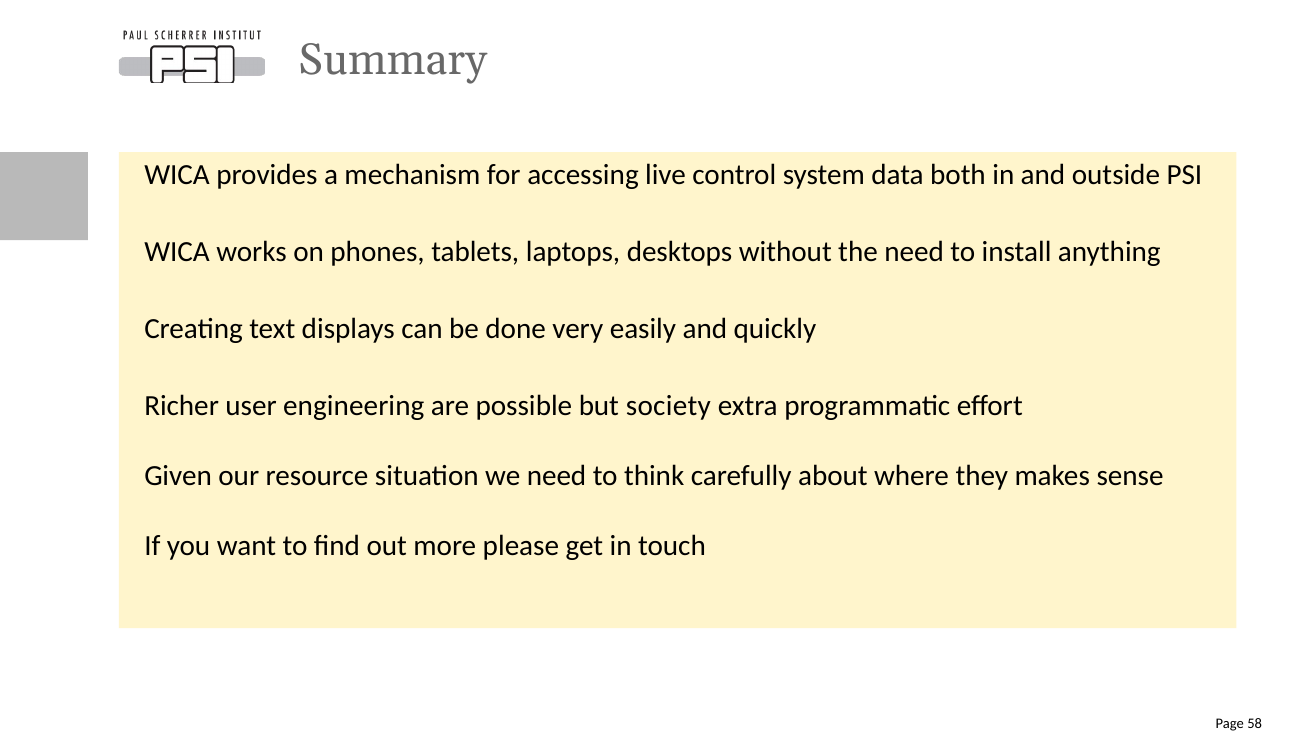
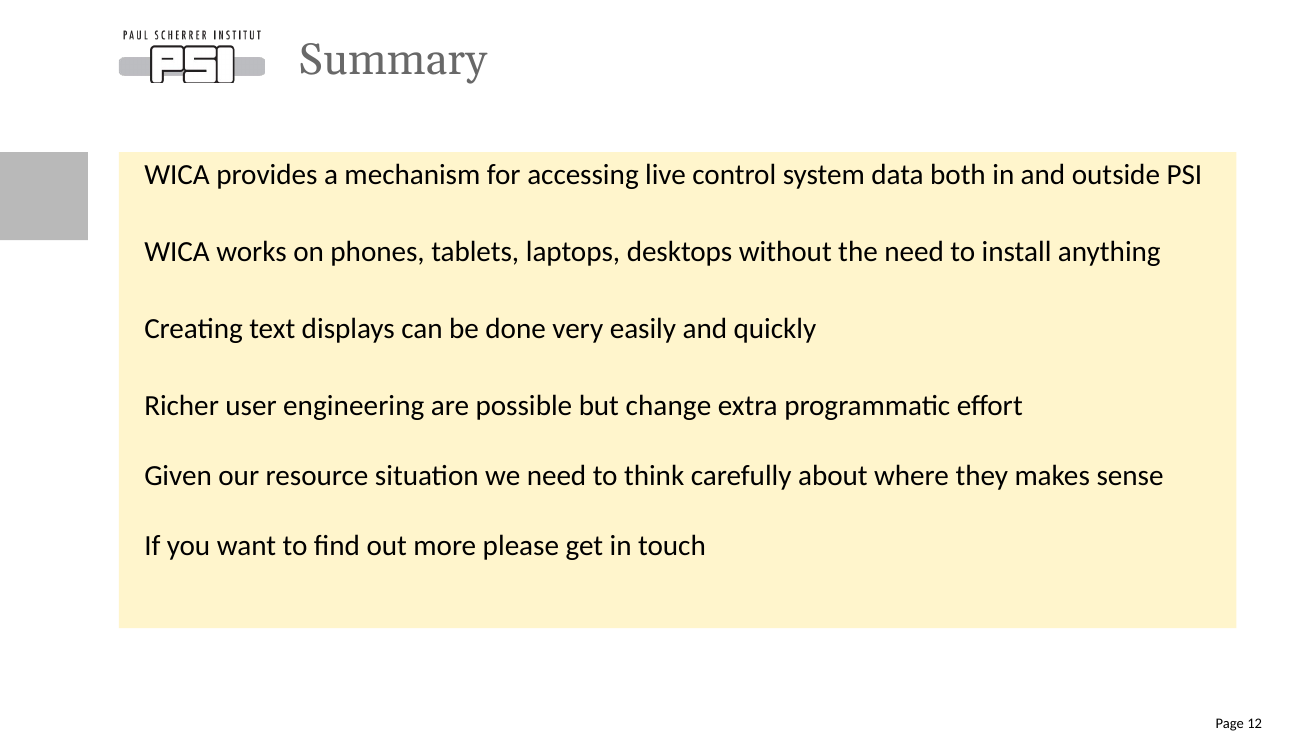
society: society -> change (668, 406)
58: 58 -> 12 (1255, 724)
